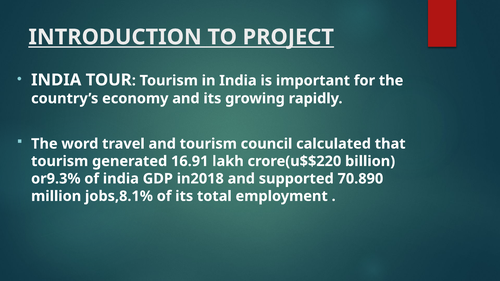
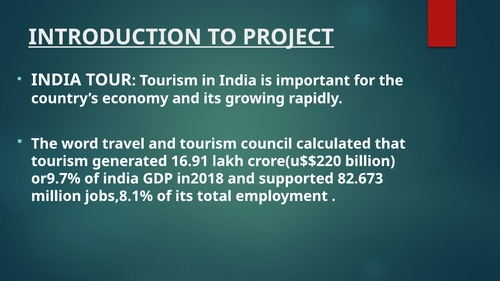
or9.3%: or9.3% -> or9.7% (56, 179)
70.890: 70.890 -> 82.673 (360, 179)
